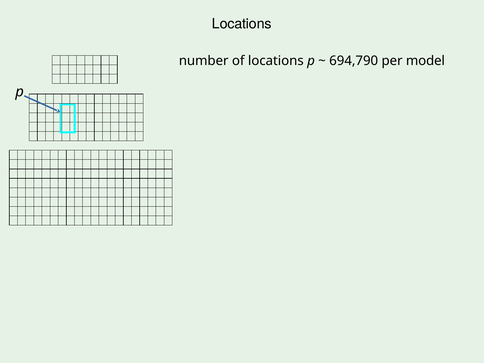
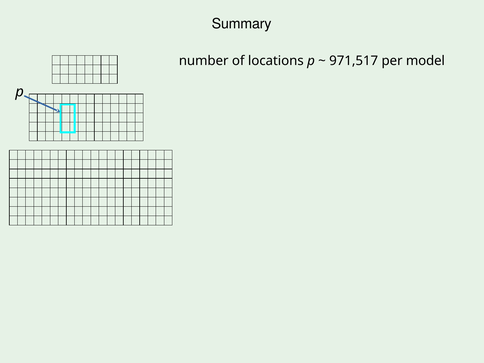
Locations: Locations -> Summary (242, 24)
694,790: 694,790 -> 971,517 (354, 61)
